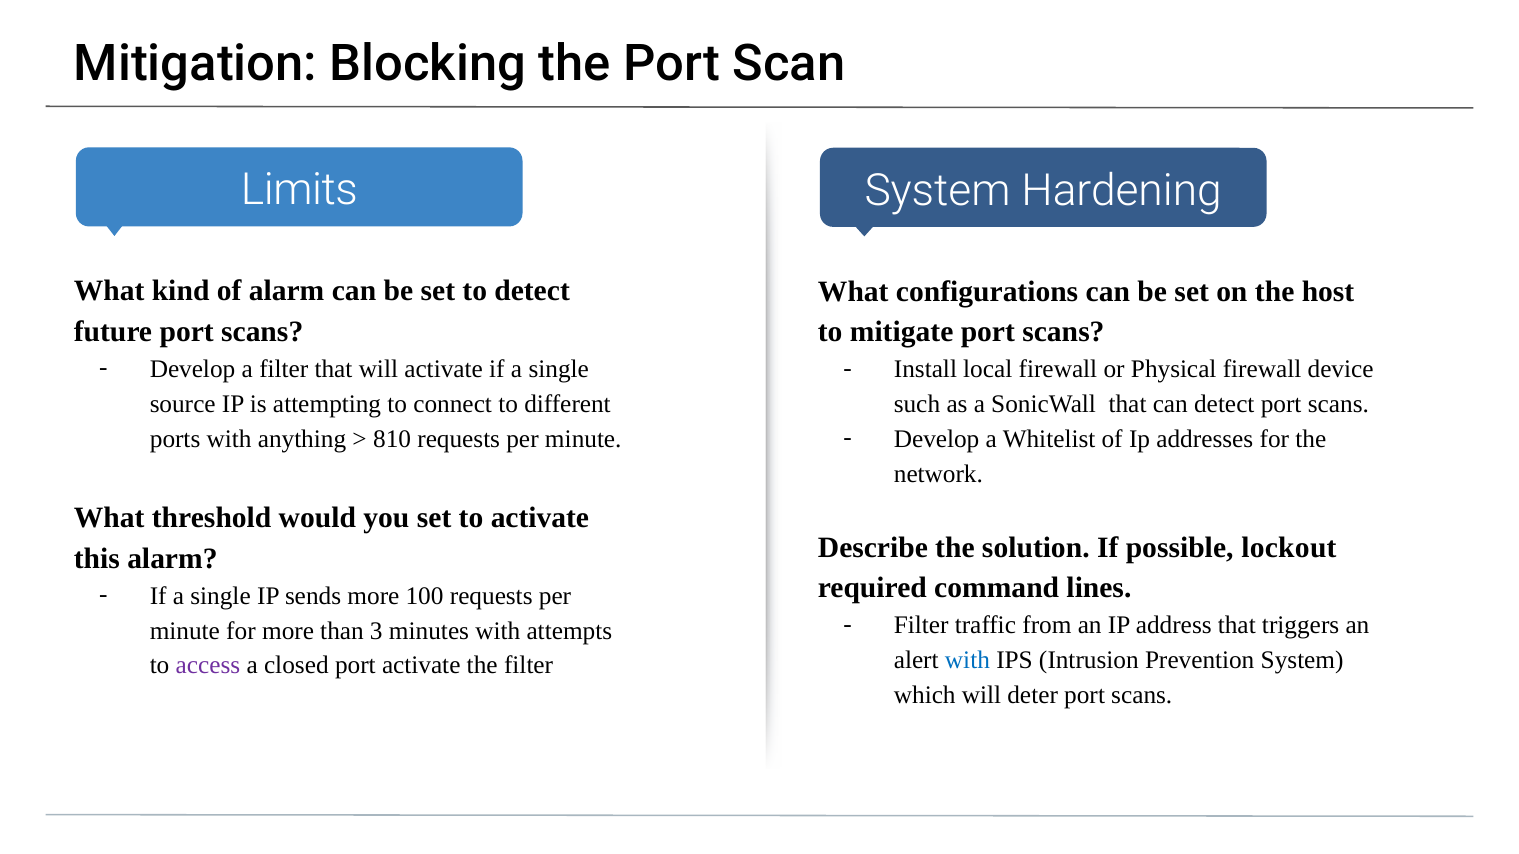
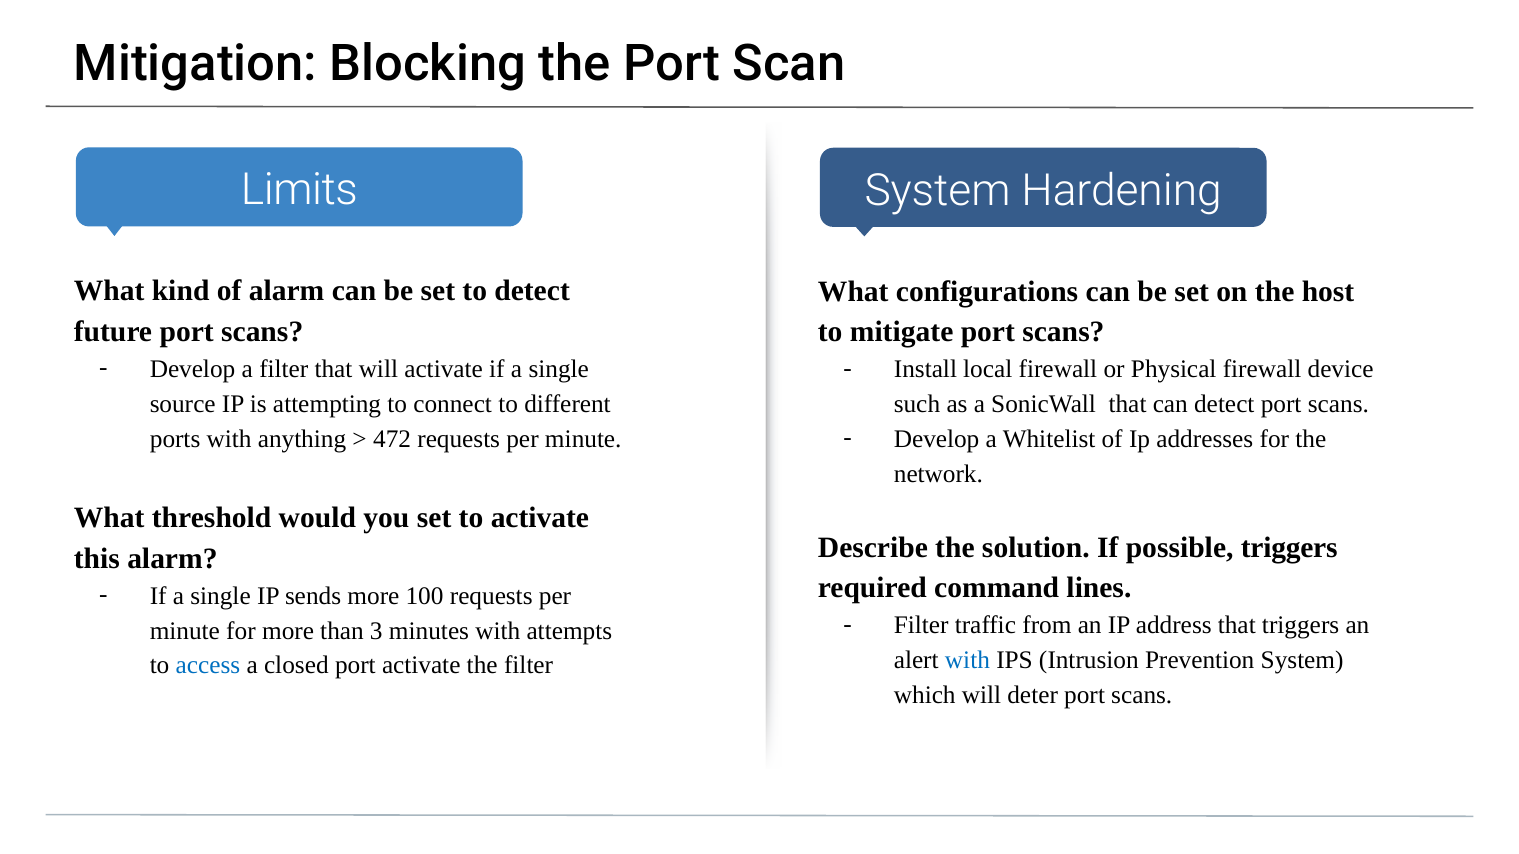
810: 810 -> 472 (392, 439)
possible lockout: lockout -> triggers (1289, 548)
access colour: purple -> blue (208, 666)
